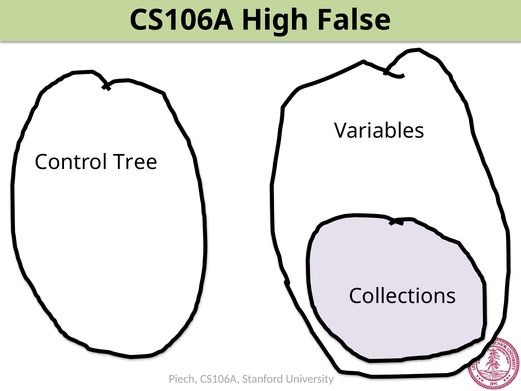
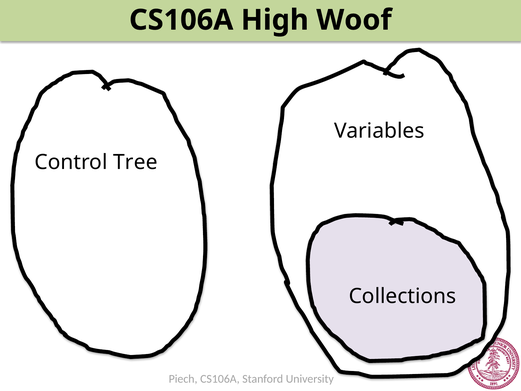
False: False -> Woof (354, 20)
